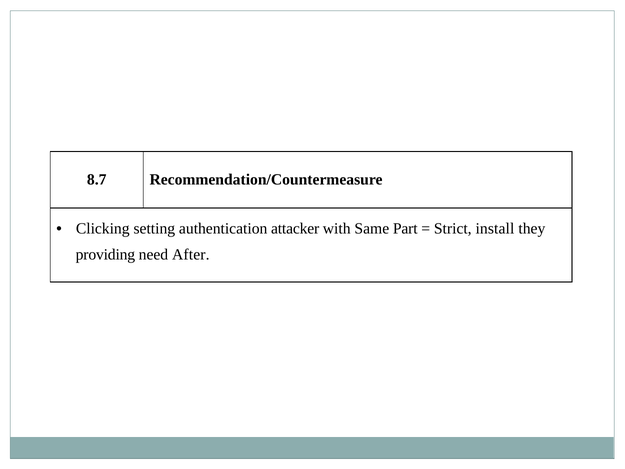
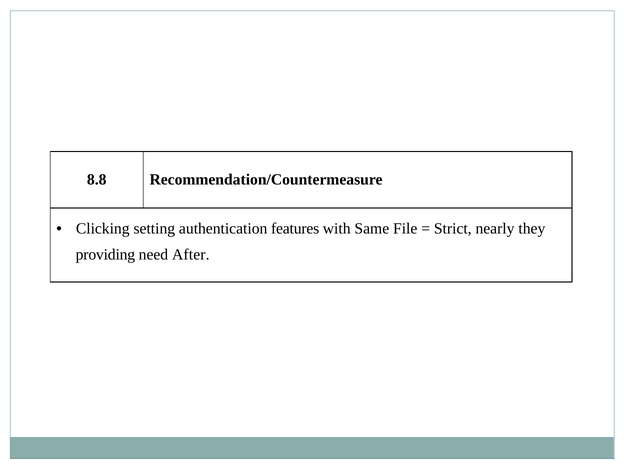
8.7: 8.7 -> 8.8 (97, 180)
attacker: attacker -> features (295, 228)
Part: Part -> File (405, 228)
install: install -> nearly (495, 228)
